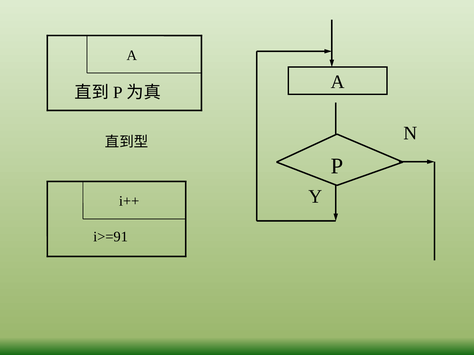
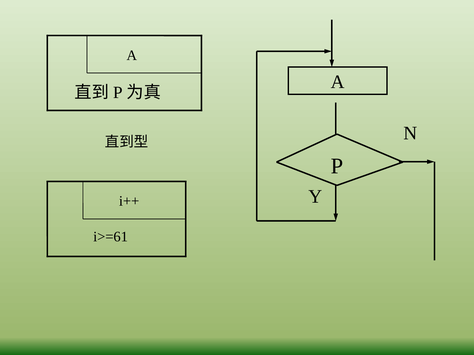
i>=91: i>=91 -> i>=61 (111, 237)
